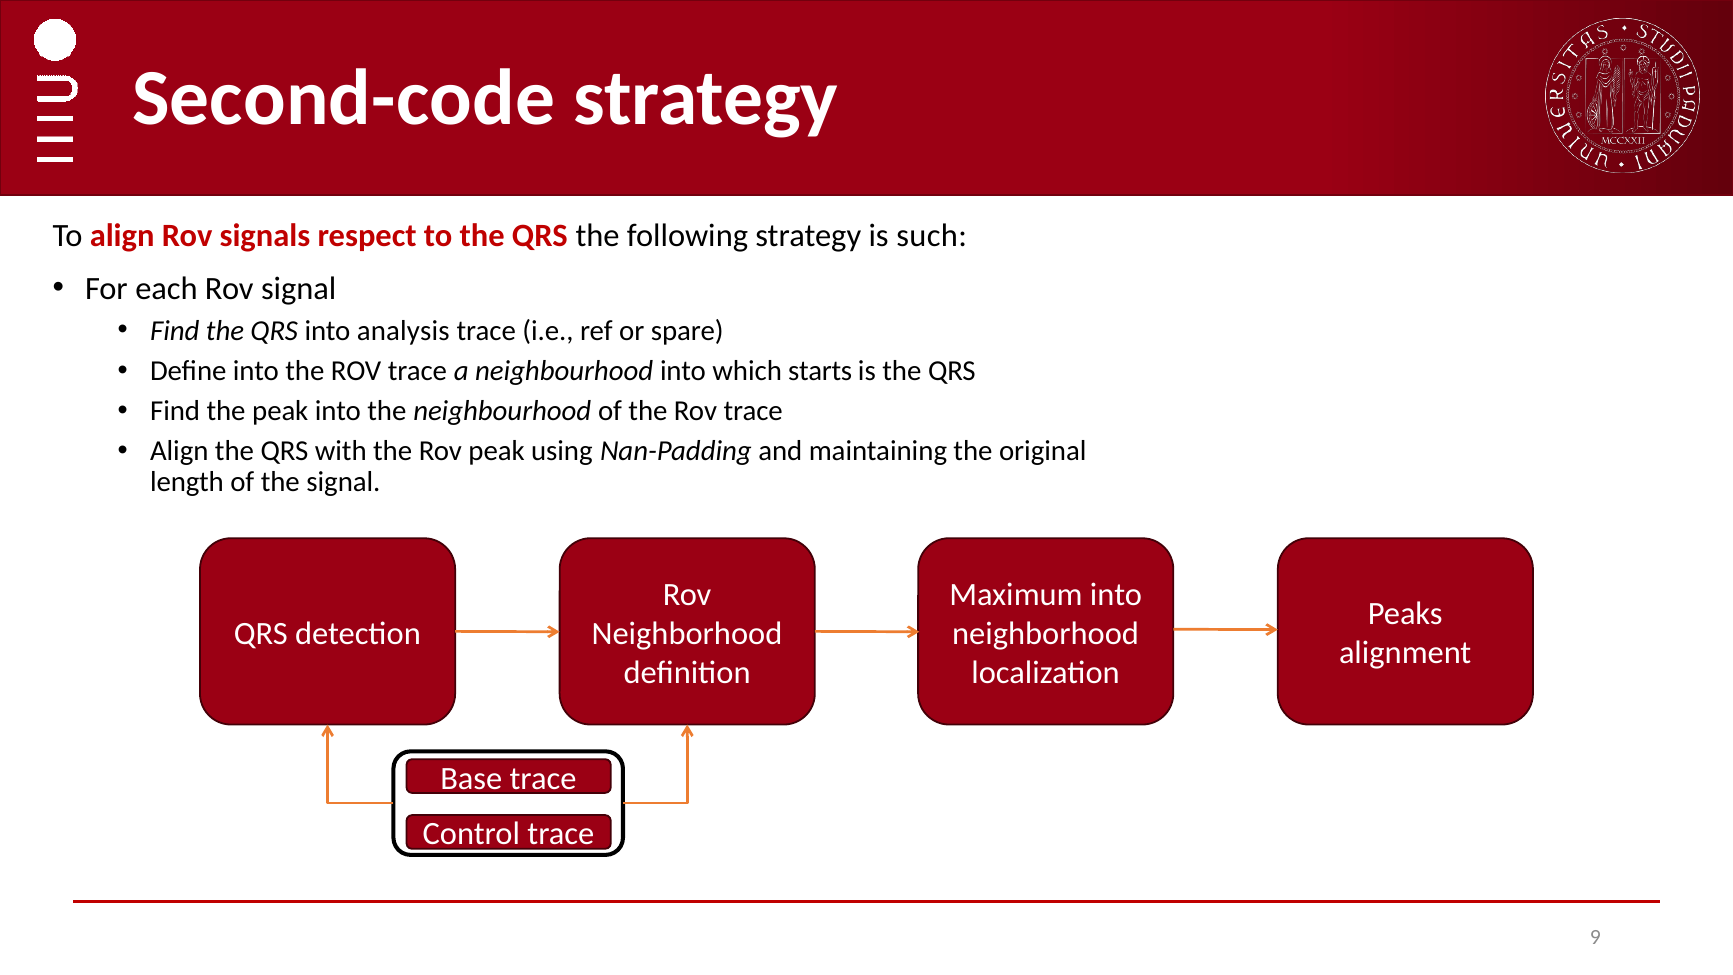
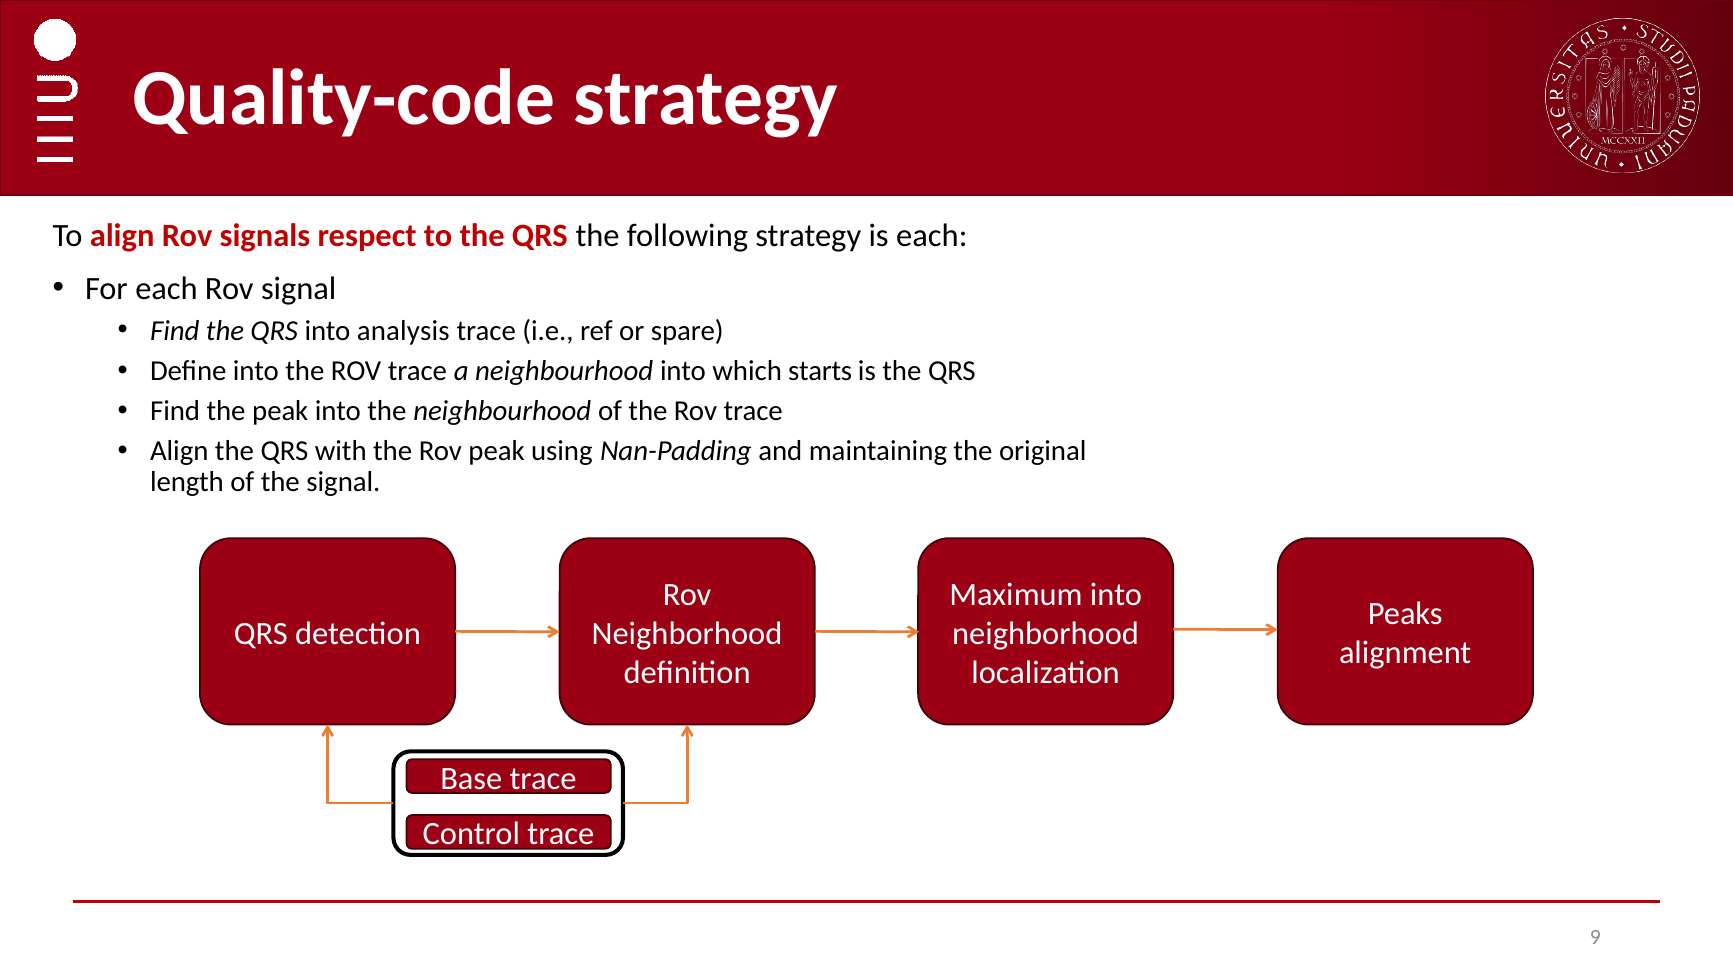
Second-code: Second-code -> Quality-code (344, 98)
is such: such -> each (932, 235)
